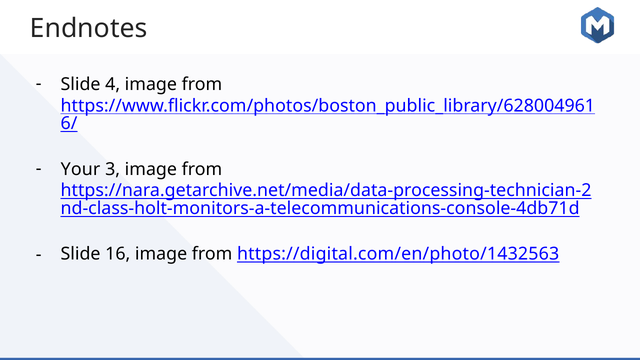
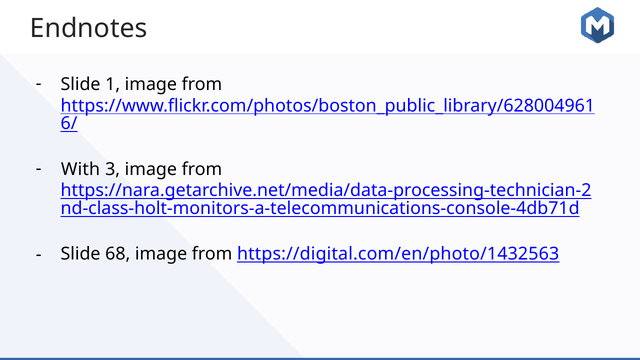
4: 4 -> 1 (113, 84)
Your: Your -> With (80, 169)
16: 16 -> 68 (118, 254)
